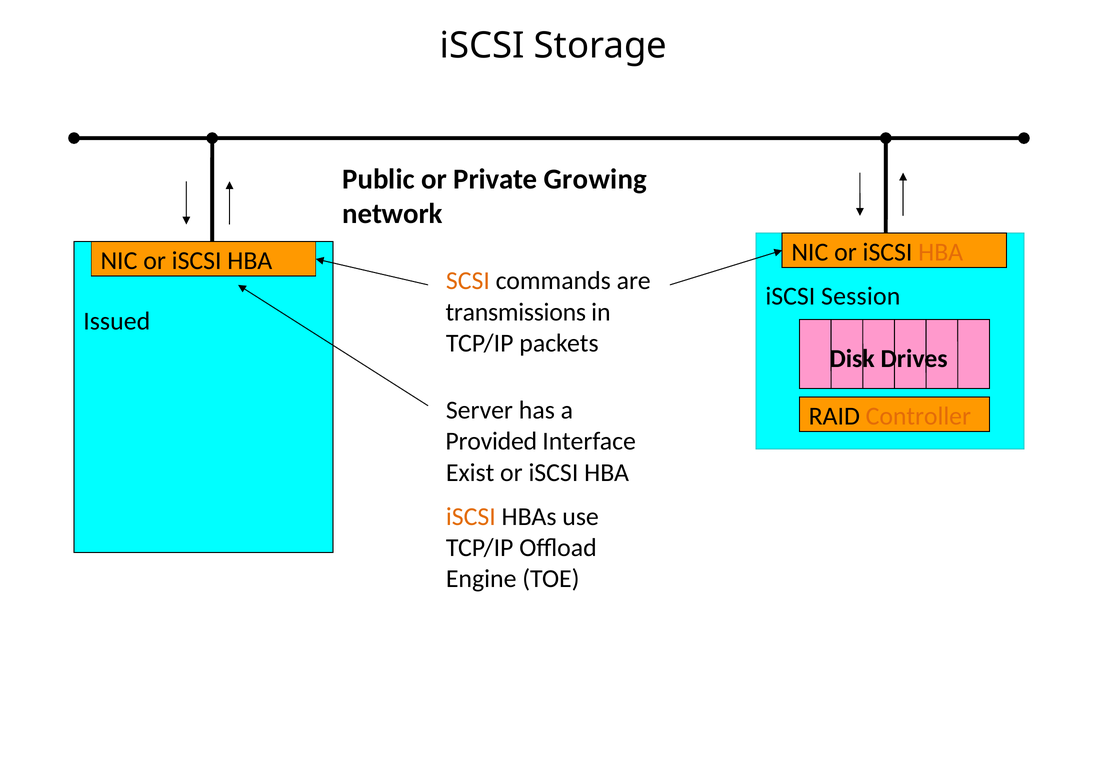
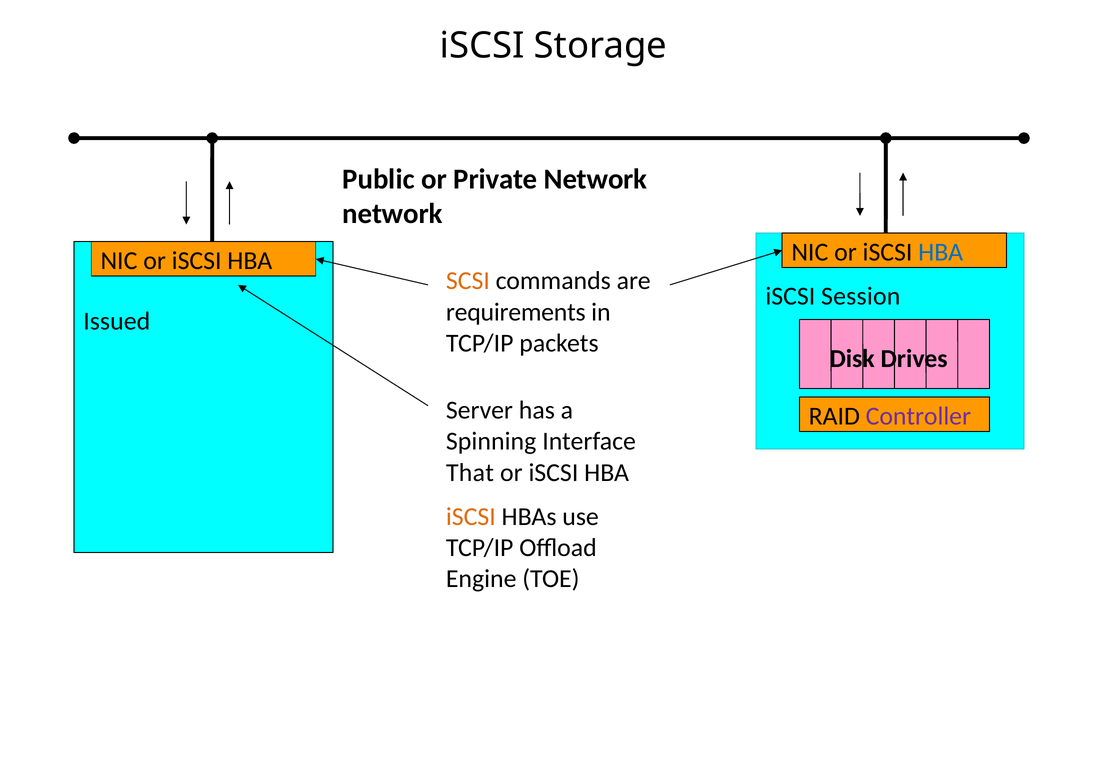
Private Growing: Growing -> Network (596, 179)
HBA colour: orange -> blue (941, 252)
transmissions: transmissions -> requirements (516, 312)
Controller colour: orange -> purple (918, 416)
Provided: Provided -> Spinning (491, 442)
Exist: Exist -> That (470, 473)
